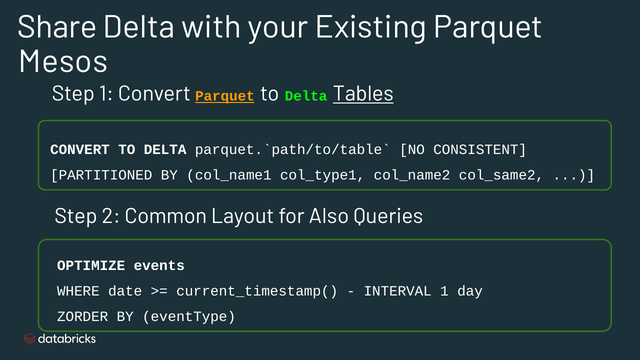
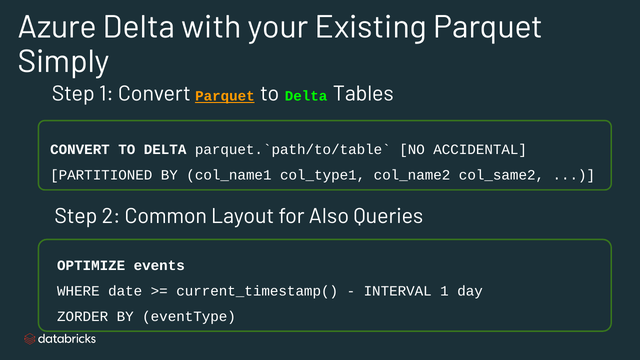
Share: Share -> Azure (57, 27)
Mesos: Mesos -> Simply (64, 62)
Tables underline: present -> none (363, 94)
CONSISTENT: CONSISTENT -> ACCIDENTAL (480, 150)
